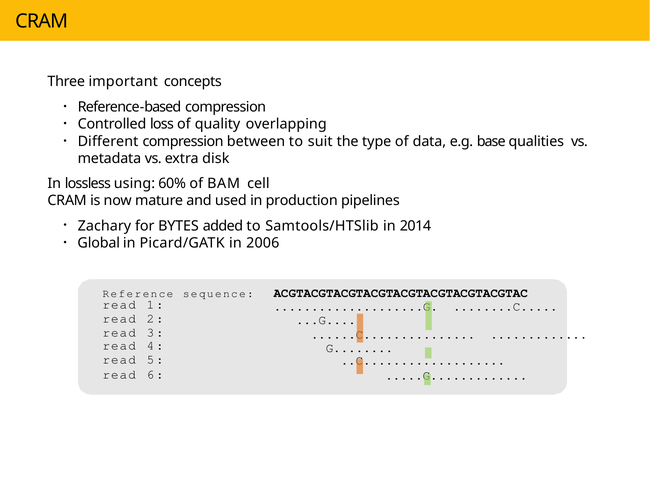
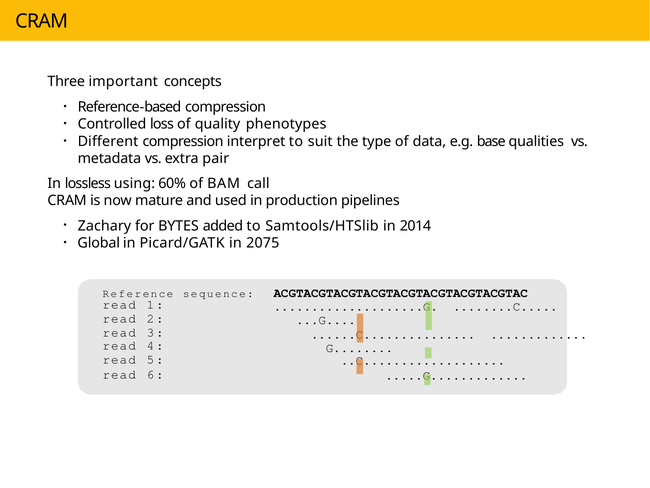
overlapping: overlapping -> phenotypes (286, 124)
between: between -> interpret (256, 142)
disk: disk -> pair (216, 159)
cell: cell -> call (258, 183)
2006: 2006 -> 2075 (263, 243)
